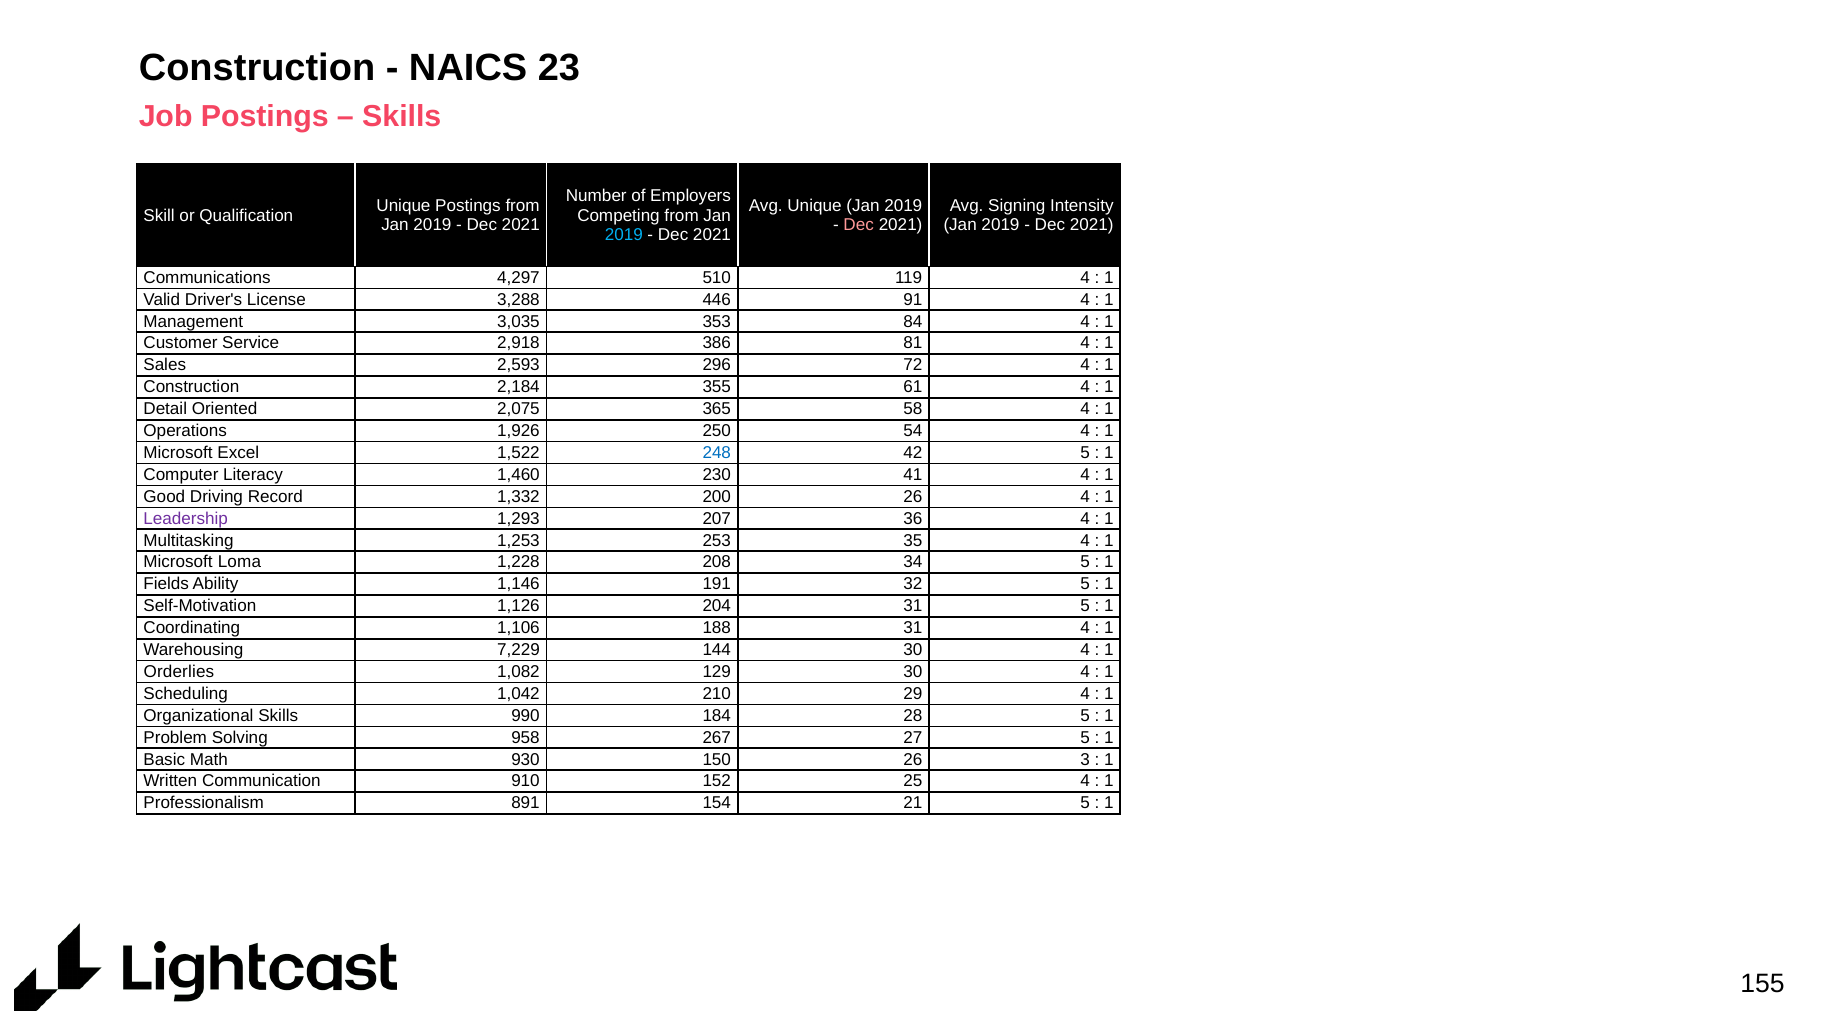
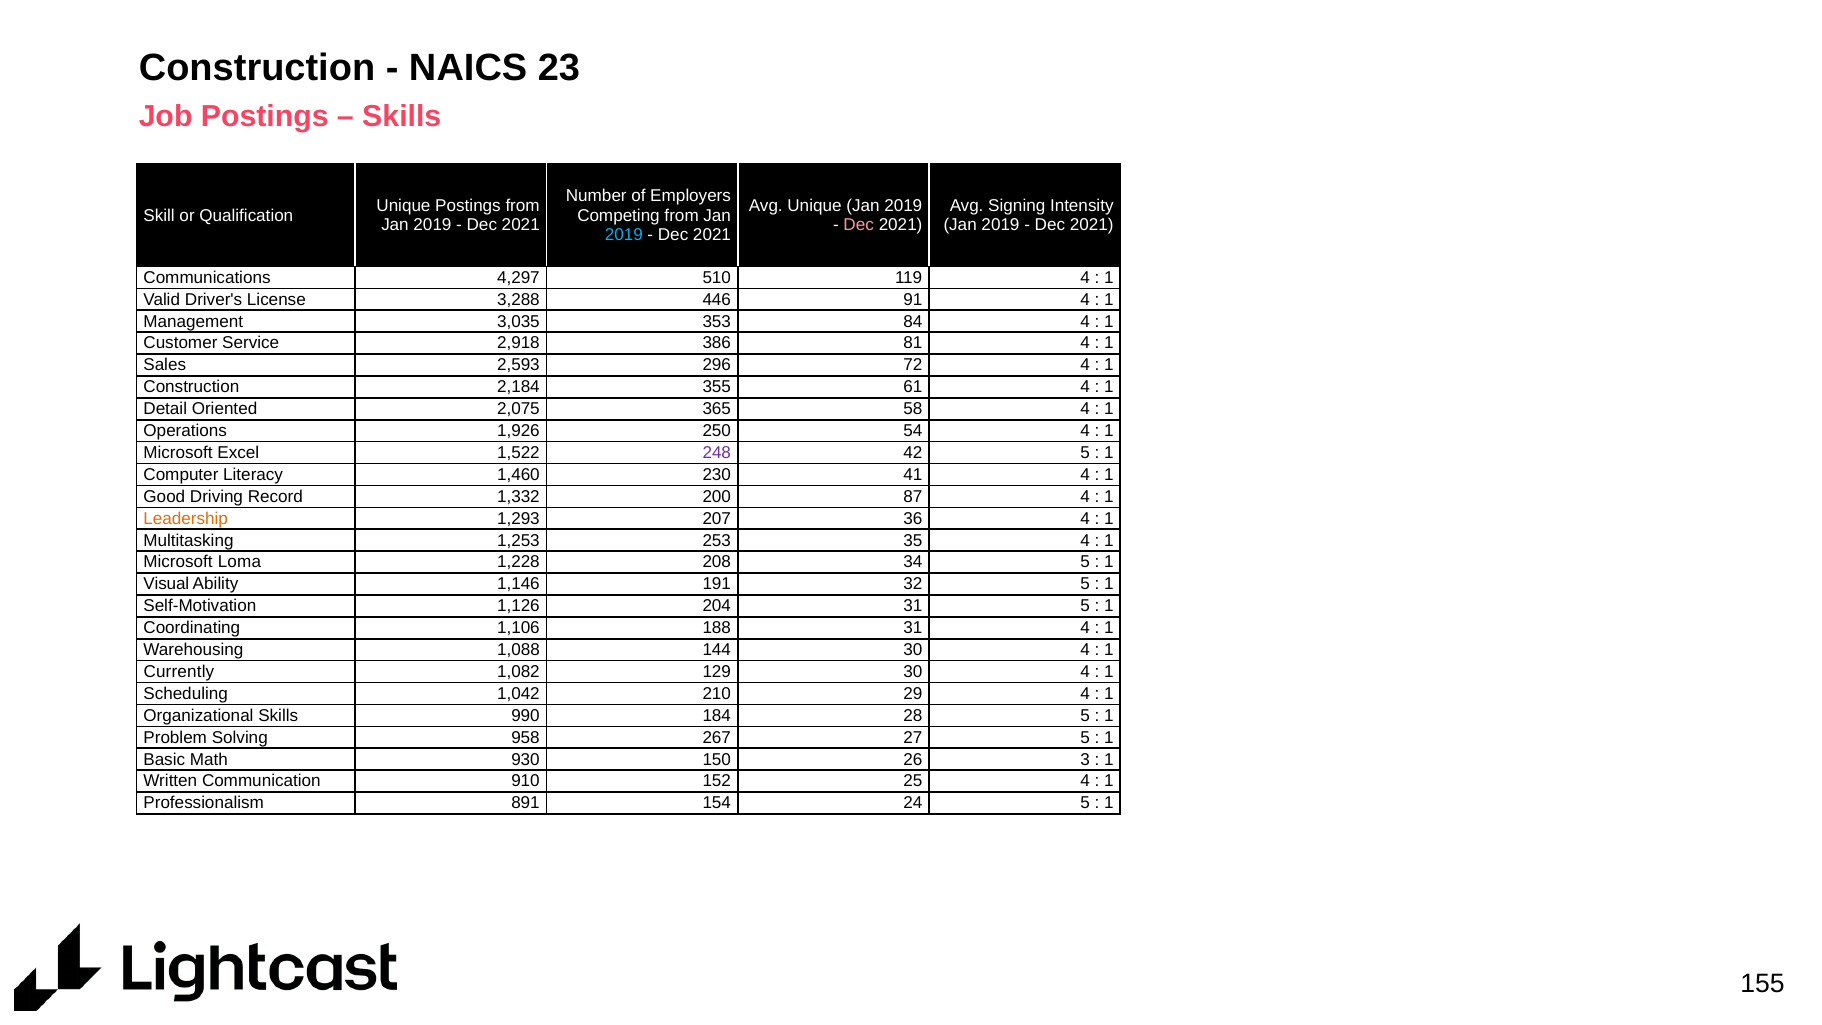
248 colour: blue -> purple (717, 453)
200 26: 26 -> 87 (913, 497)
Leadership colour: purple -> orange (186, 518)
Fields: Fields -> Visual (166, 584)
7,229: 7,229 -> 1,088 (518, 650)
Orderlies: Orderlies -> Currently (179, 672)
21: 21 -> 24 (913, 803)
